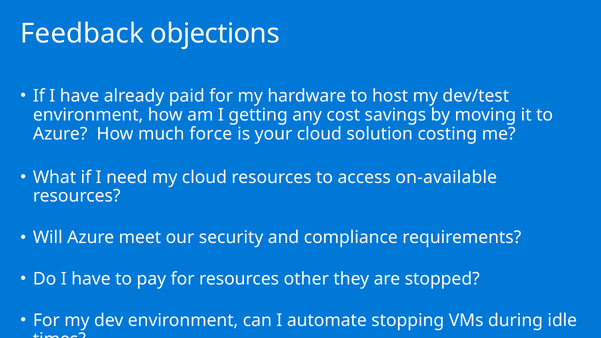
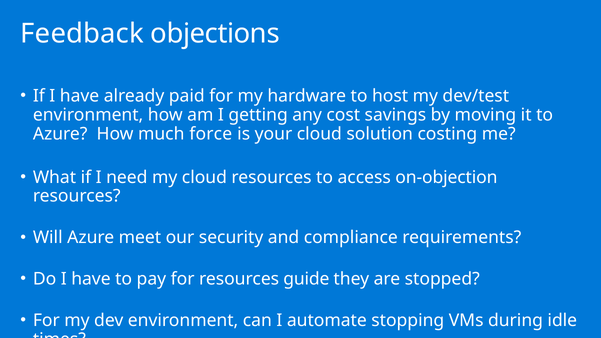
on-available: on-available -> on-objection (446, 177)
other: other -> guide (306, 279)
